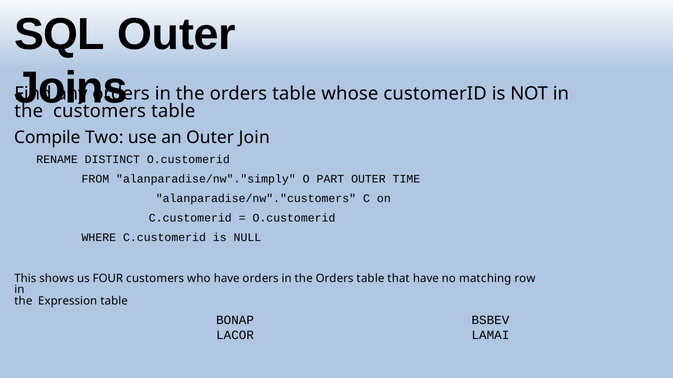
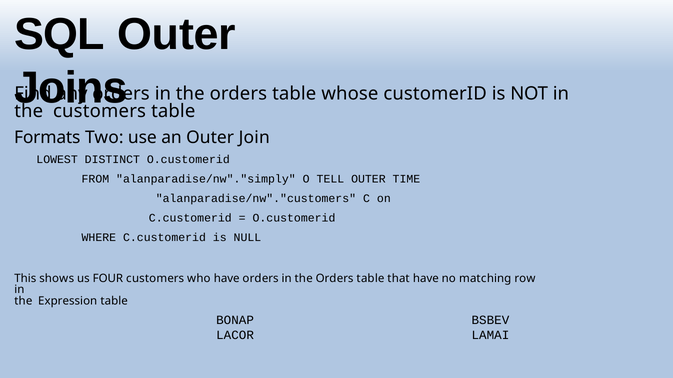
Compile: Compile -> Formats (47, 138)
RENAME: RENAME -> LOWEST (57, 160)
PART: PART -> TELL (330, 179)
